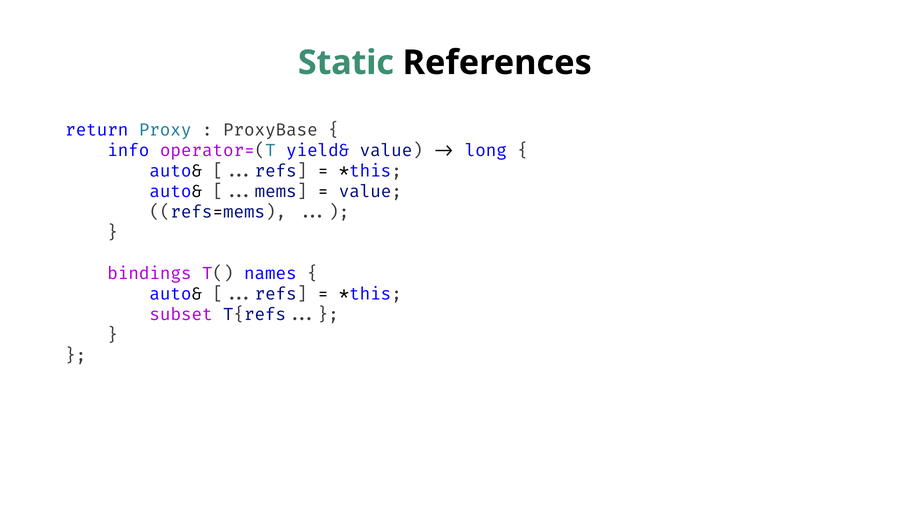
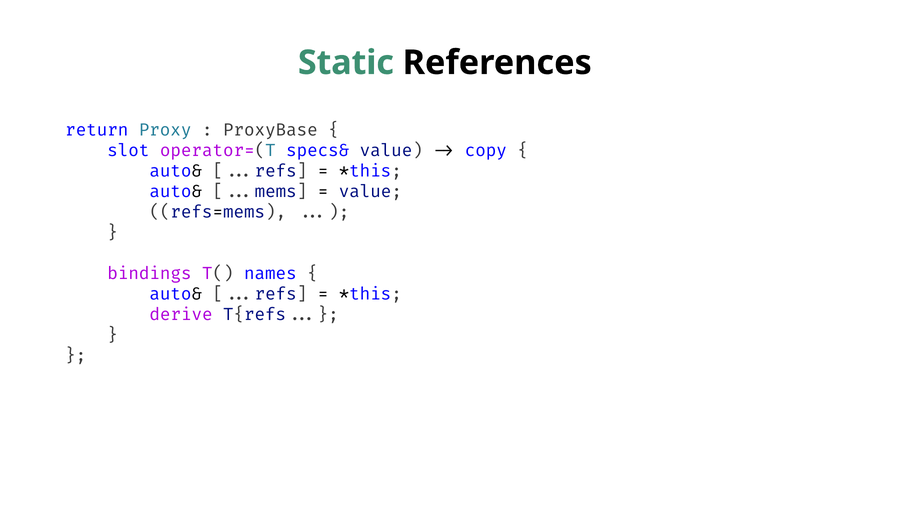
info: info -> slot (128, 151)
yield&: yield& -> specs& (318, 151)
long: long -> copy (486, 151)
subset: subset -> derive (181, 315)
